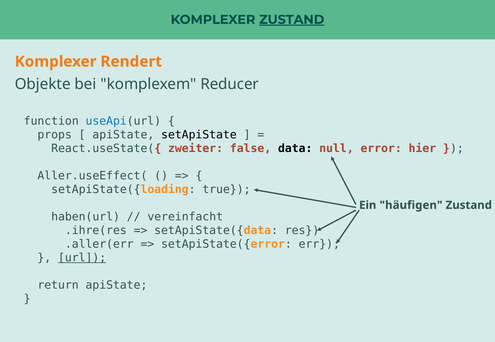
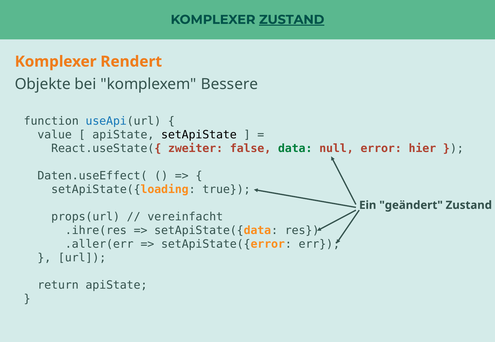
Reducer: Reducer -> Bessere (229, 84)
props: props -> value (55, 135)
data colour: black -> green (295, 149)
Aller.useEffect(: Aller.useEffect( -> Daten.useEffect( (92, 176)
häufigen: häufigen -> geändert (411, 206)
haben(url: haben(url -> props(url (86, 217)
url underline: present -> none (82, 258)
